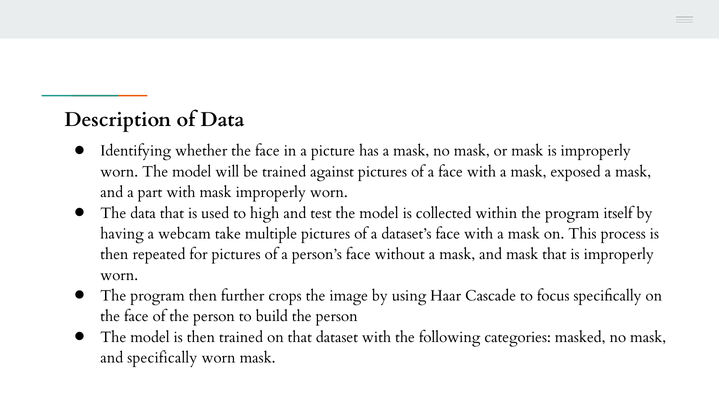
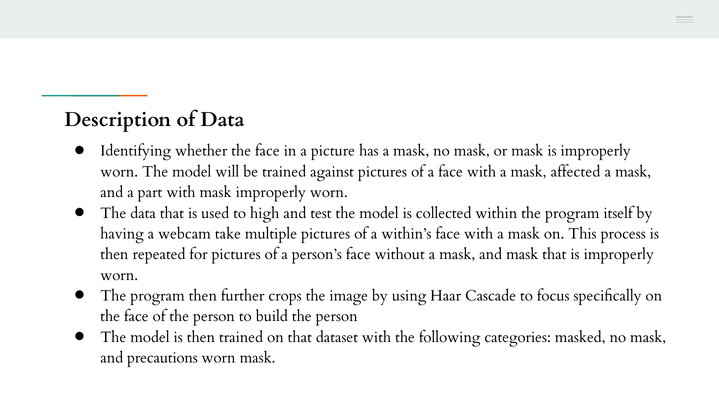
exposed: exposed -> affected (576, 171)
dataset’s: dataset’s -> within’s (406, 233)
and specifically: specifically -> precautions (162, 357)
